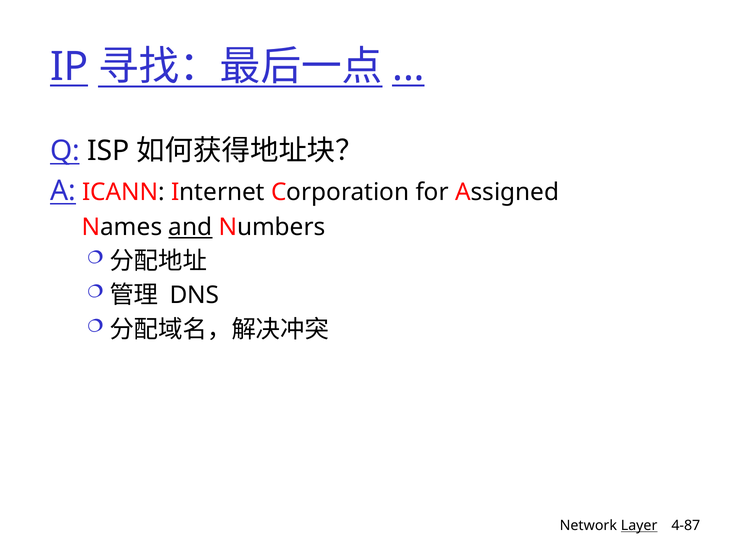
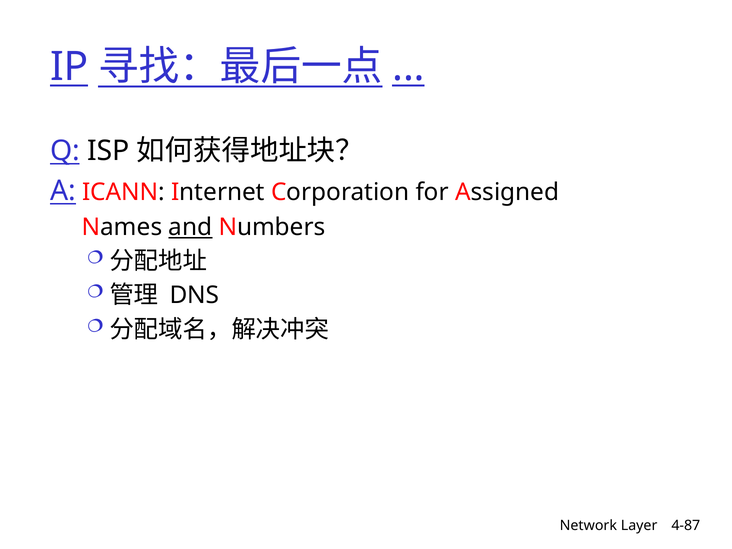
Layer underline: present -> none (639, 526)
